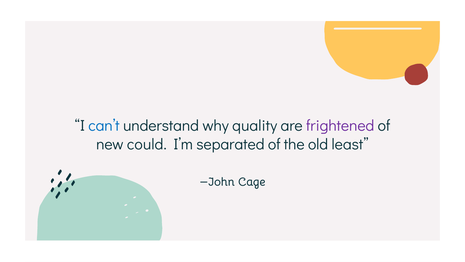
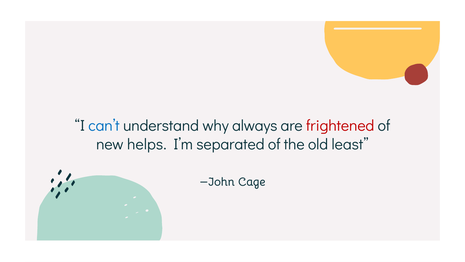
quality: quality -> always (255, 126)
frightened colour: purple -> red (340, 126)
could: could -> helps (147, 144)
